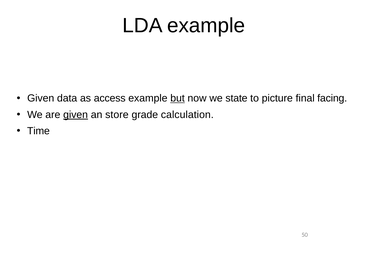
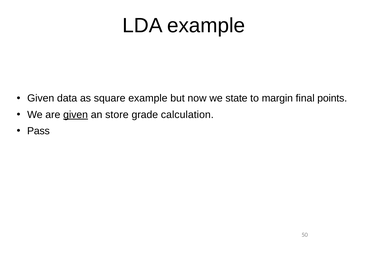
access: access -> square (110, 98)
but underline: present -> none (178, 98)
picture: picture -> margin (277, 98)
facing: facing -> points (332, 98)
Time: Time -> Pass (38, 131)
